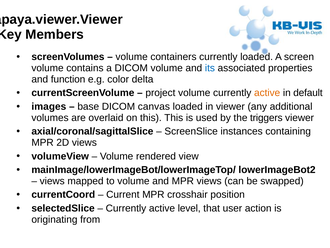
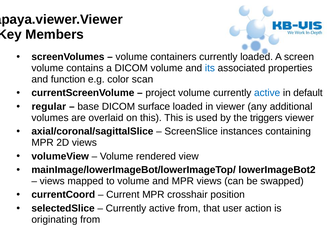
delta: delta -> scan (143, 79)
active colour: orange -> blue (267, 93)
images: images -> regular (49, 106)
canvas: canvas -> surface (154, 106)
active level: level -> from (189, 208)
